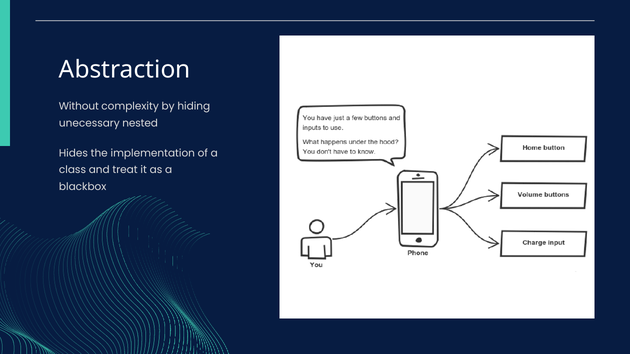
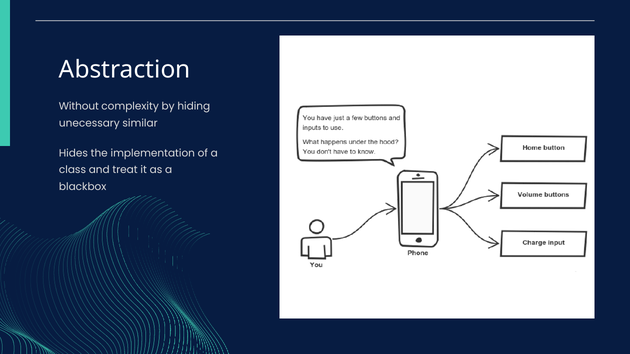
nested: nested -> similar (140, 123)
